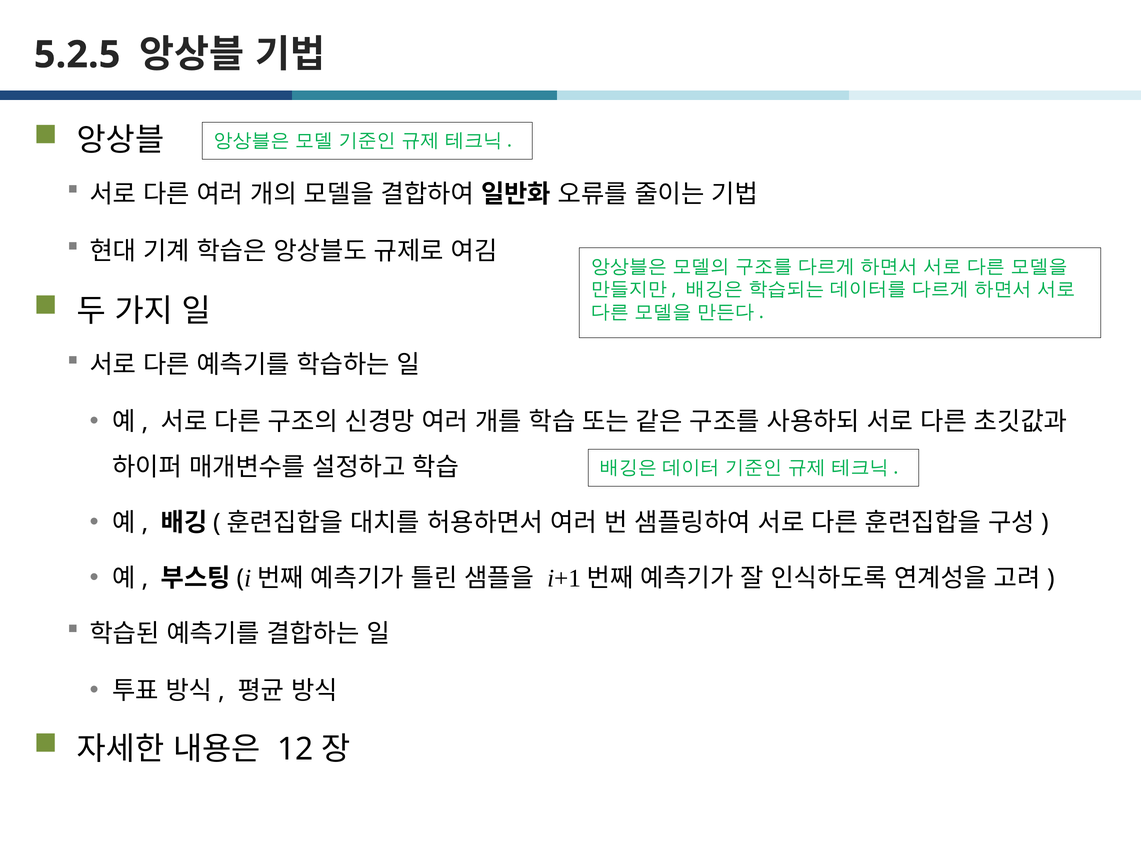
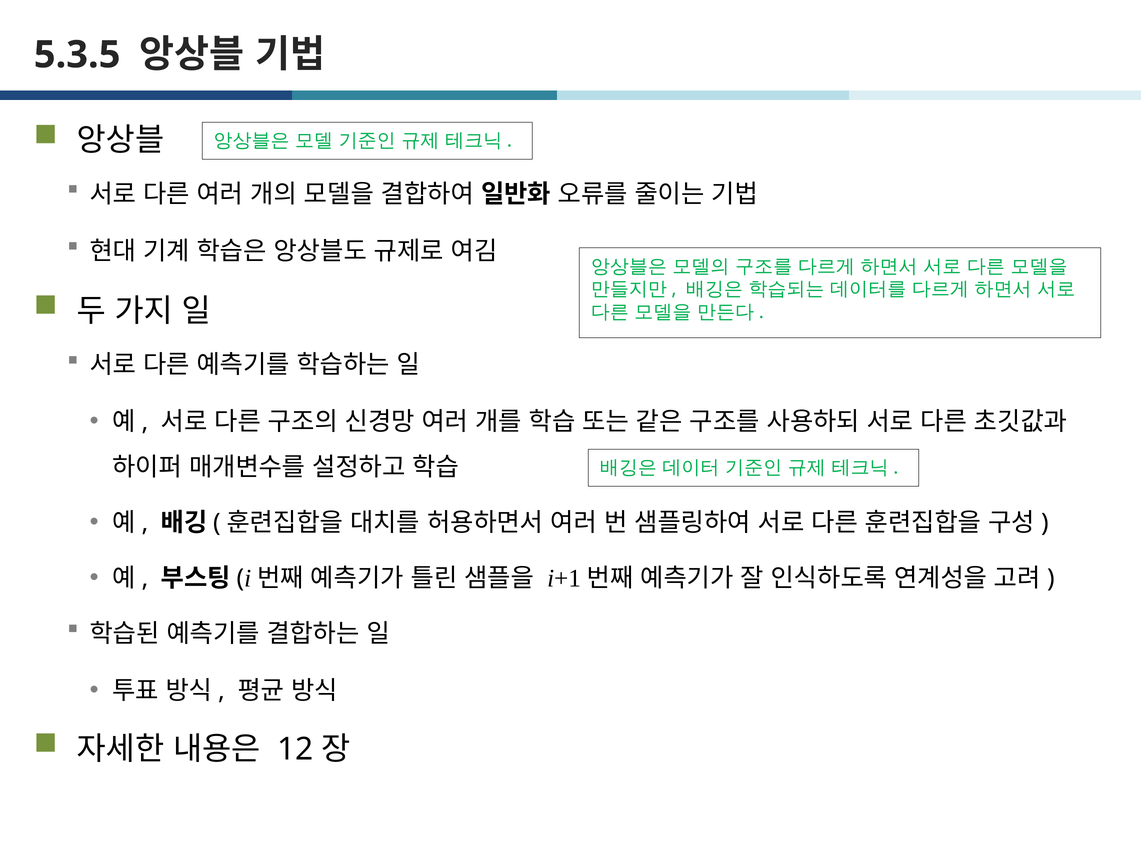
5.2.5: 5.2.5 -> 5.3.5 (77, 55)
